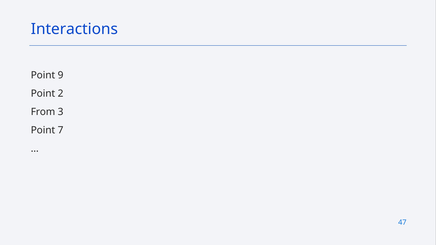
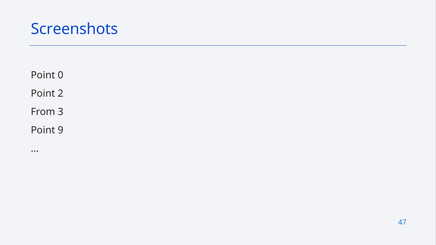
Interactions: Interactions -> Screenshots (74, 29)
9: 9 -> 0 (61, 75)
7: 7 -> 9 (61, 130)
